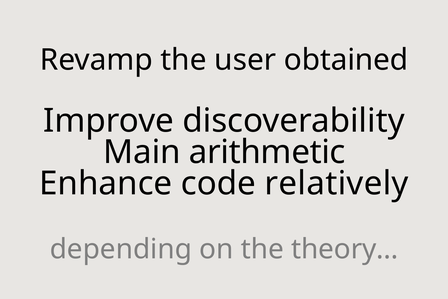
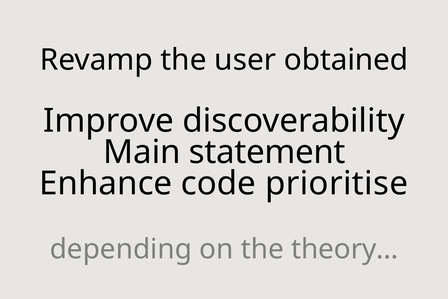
arithmetic: arithmetic -> statement (267, 152)
relatively: relatively -> prioritise (337, 183)
